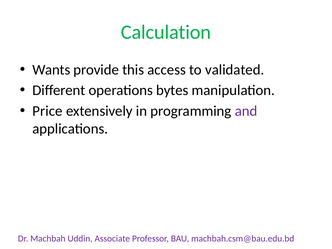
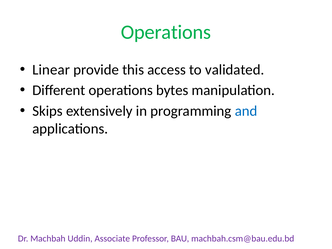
Calculation: Calculation -> Operations (166, 32)
Wants: Wants -> Linear (51, 70)
Price: Price -> Skips (48, 111)
and colour: purple -> blue (246, 111)
